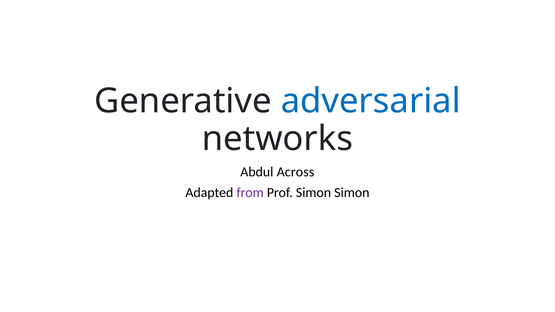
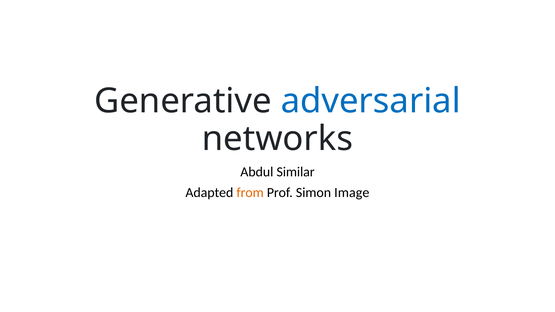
Across: Across -> Similar (296, 172)
from colour: purple -> orange (250, 193)
Simon Simon: Simon -> Image (352, 193)
